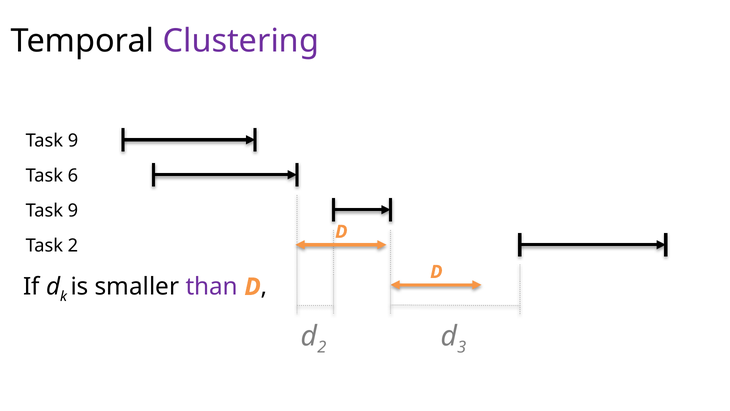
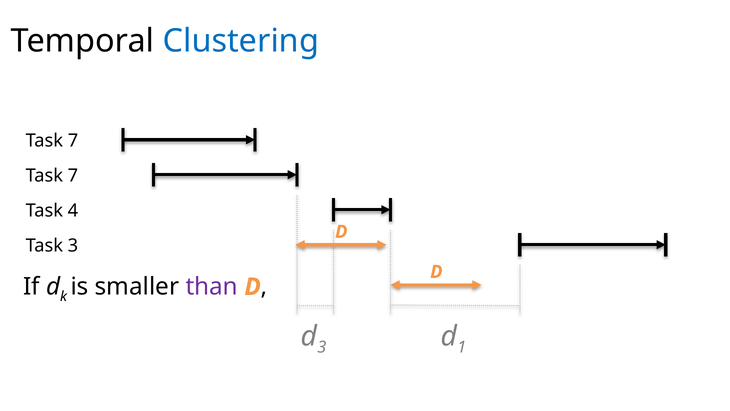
Clustering colour: purple -> blue (241, 41)
9: 9 -> 7 (73, 141)
6: 6 -> 7 (73, 176)
9: 9 -> 4 (73, 211)
Task 2: 2 -> 3 (73, 246)
d 2: 2 -> 3 (322, 347)
3: 3 -> 1 (462, 347)
